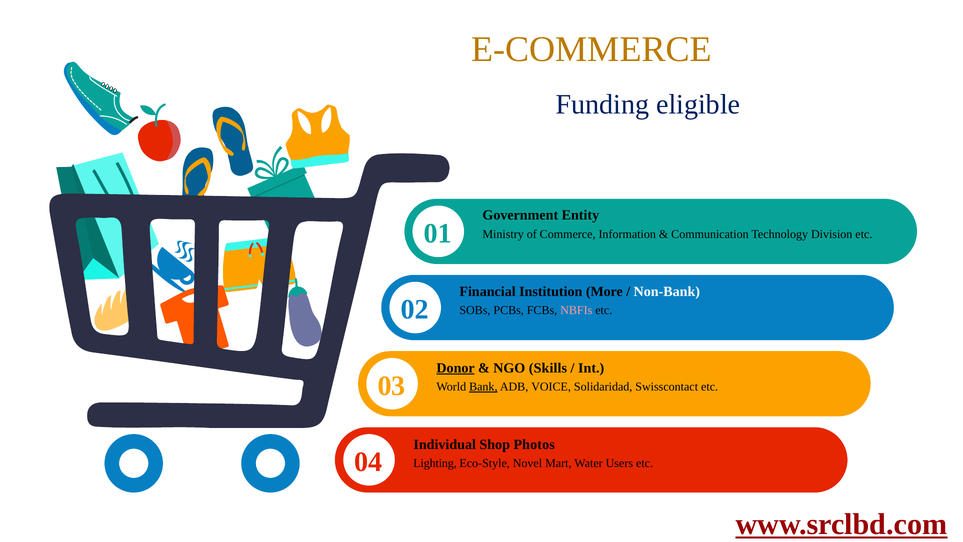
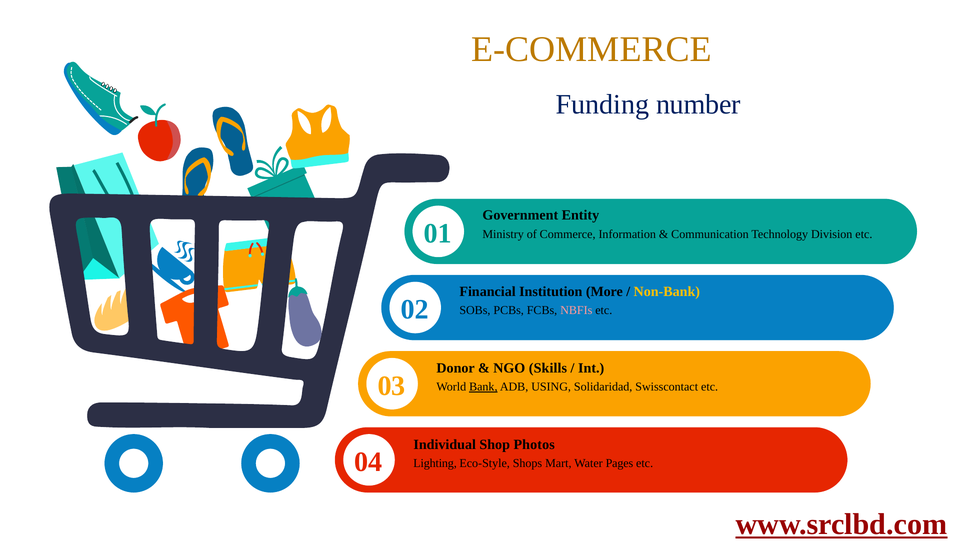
eligible: eligible -> number (698, 104)
Non-Bank colour: white -> yellow (667, 291)
Donor underline: present -> none (456, 368)
VOICE: VOICE -> USING (551, 387)
Novel: Novel -> Shops (527, 463)
Users: Users -> Pages (619, 463)
